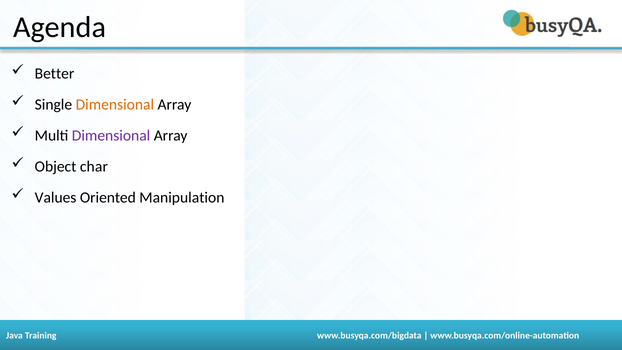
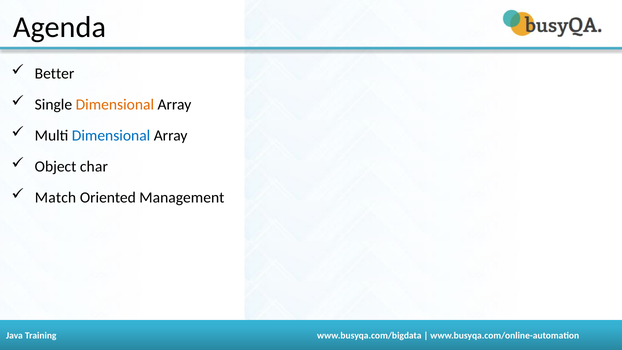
Dimensional colour: purple -> blue (111, 136)
Values: Values -> Match (56, 198)
Manipulation: Manipulation -> Management (182, 198)
